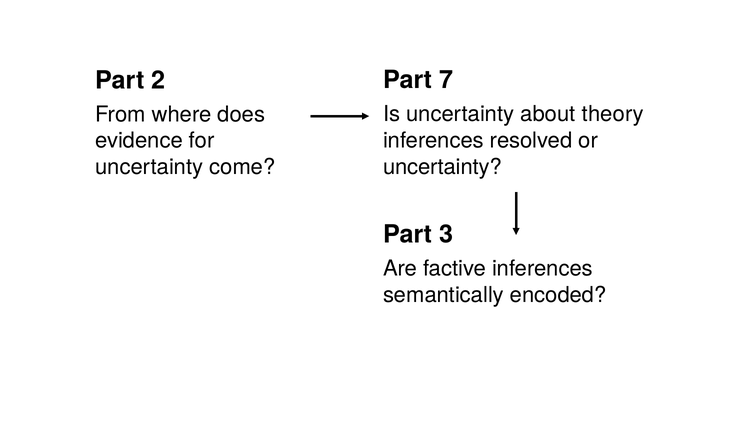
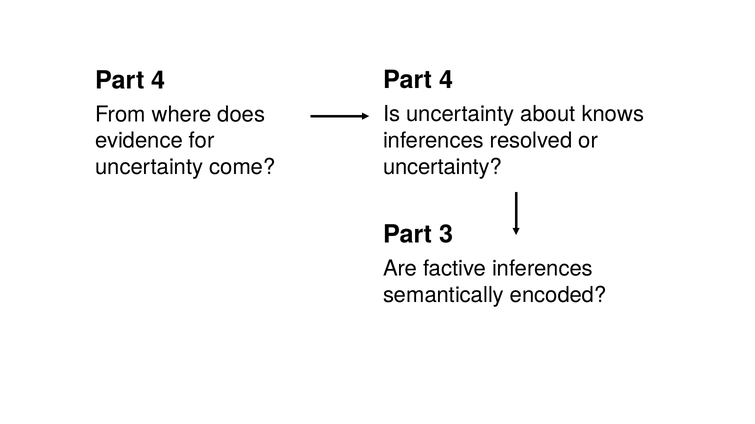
7: 7 -> 4 (446, 80)
2: 2 -> 4 (158, 80)
theory: theory -> knows (613, 114)
